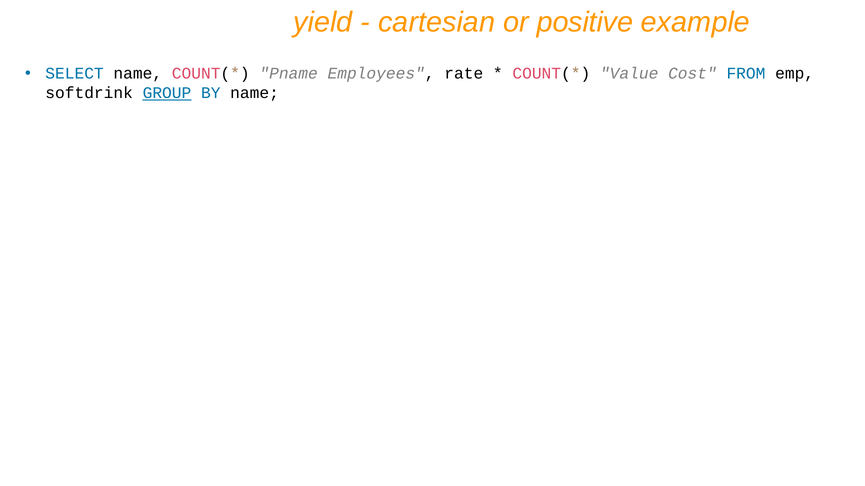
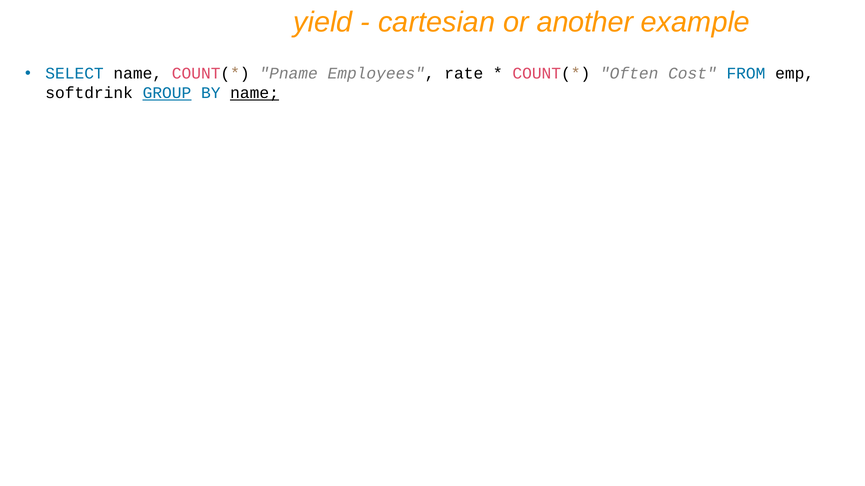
positive: positive -> another (585, 23)
Value: Value -> Often (629, 74)
name underline: none -> present (255, 93)
